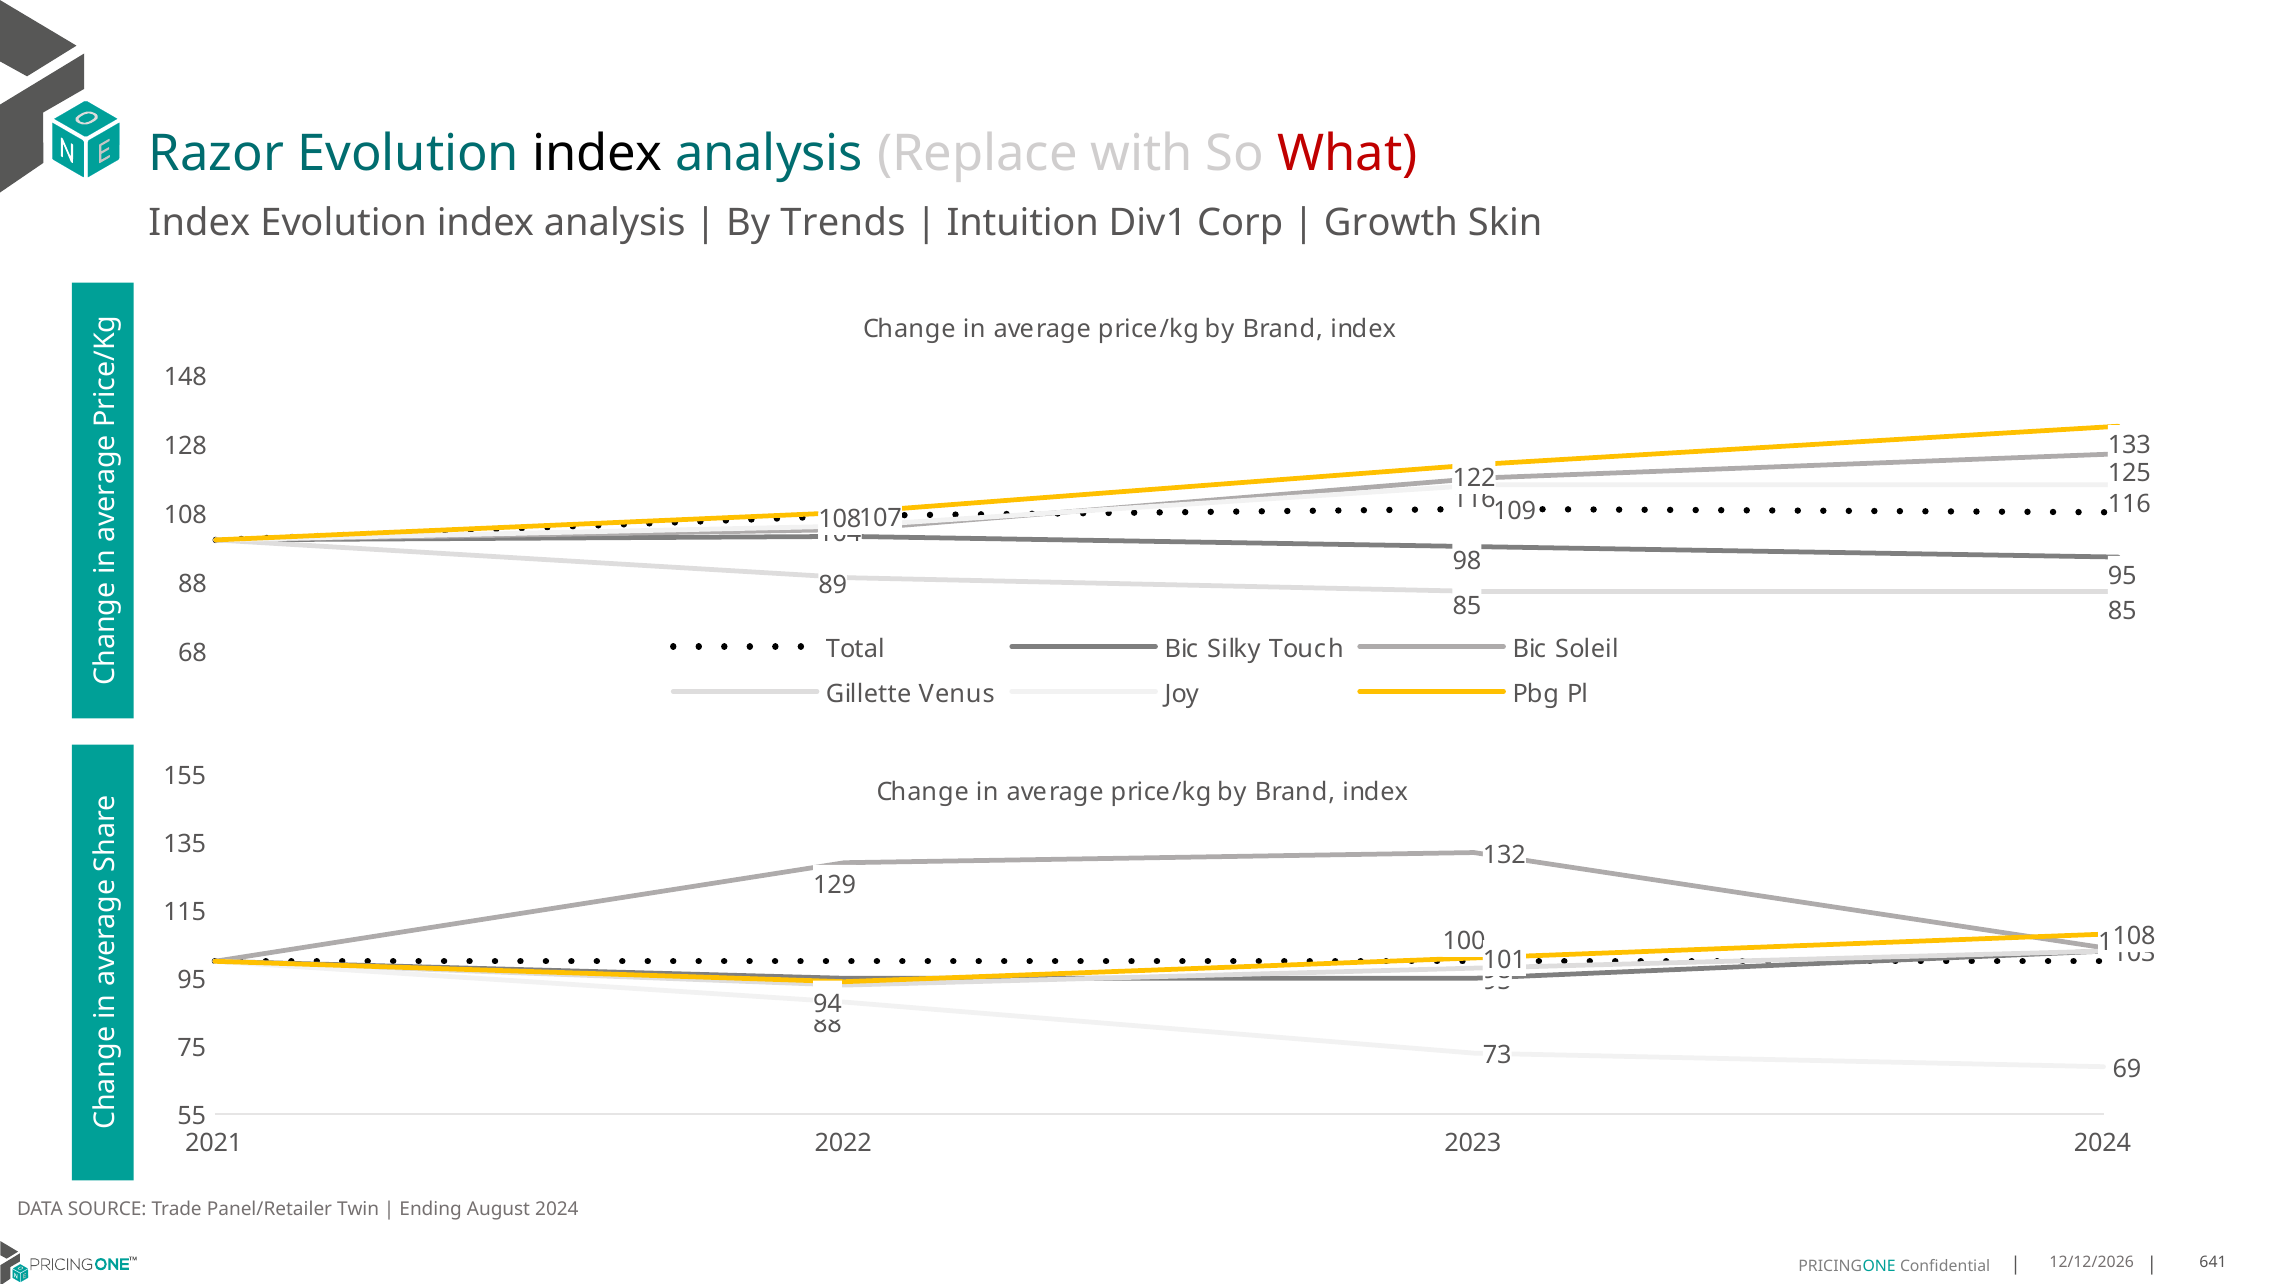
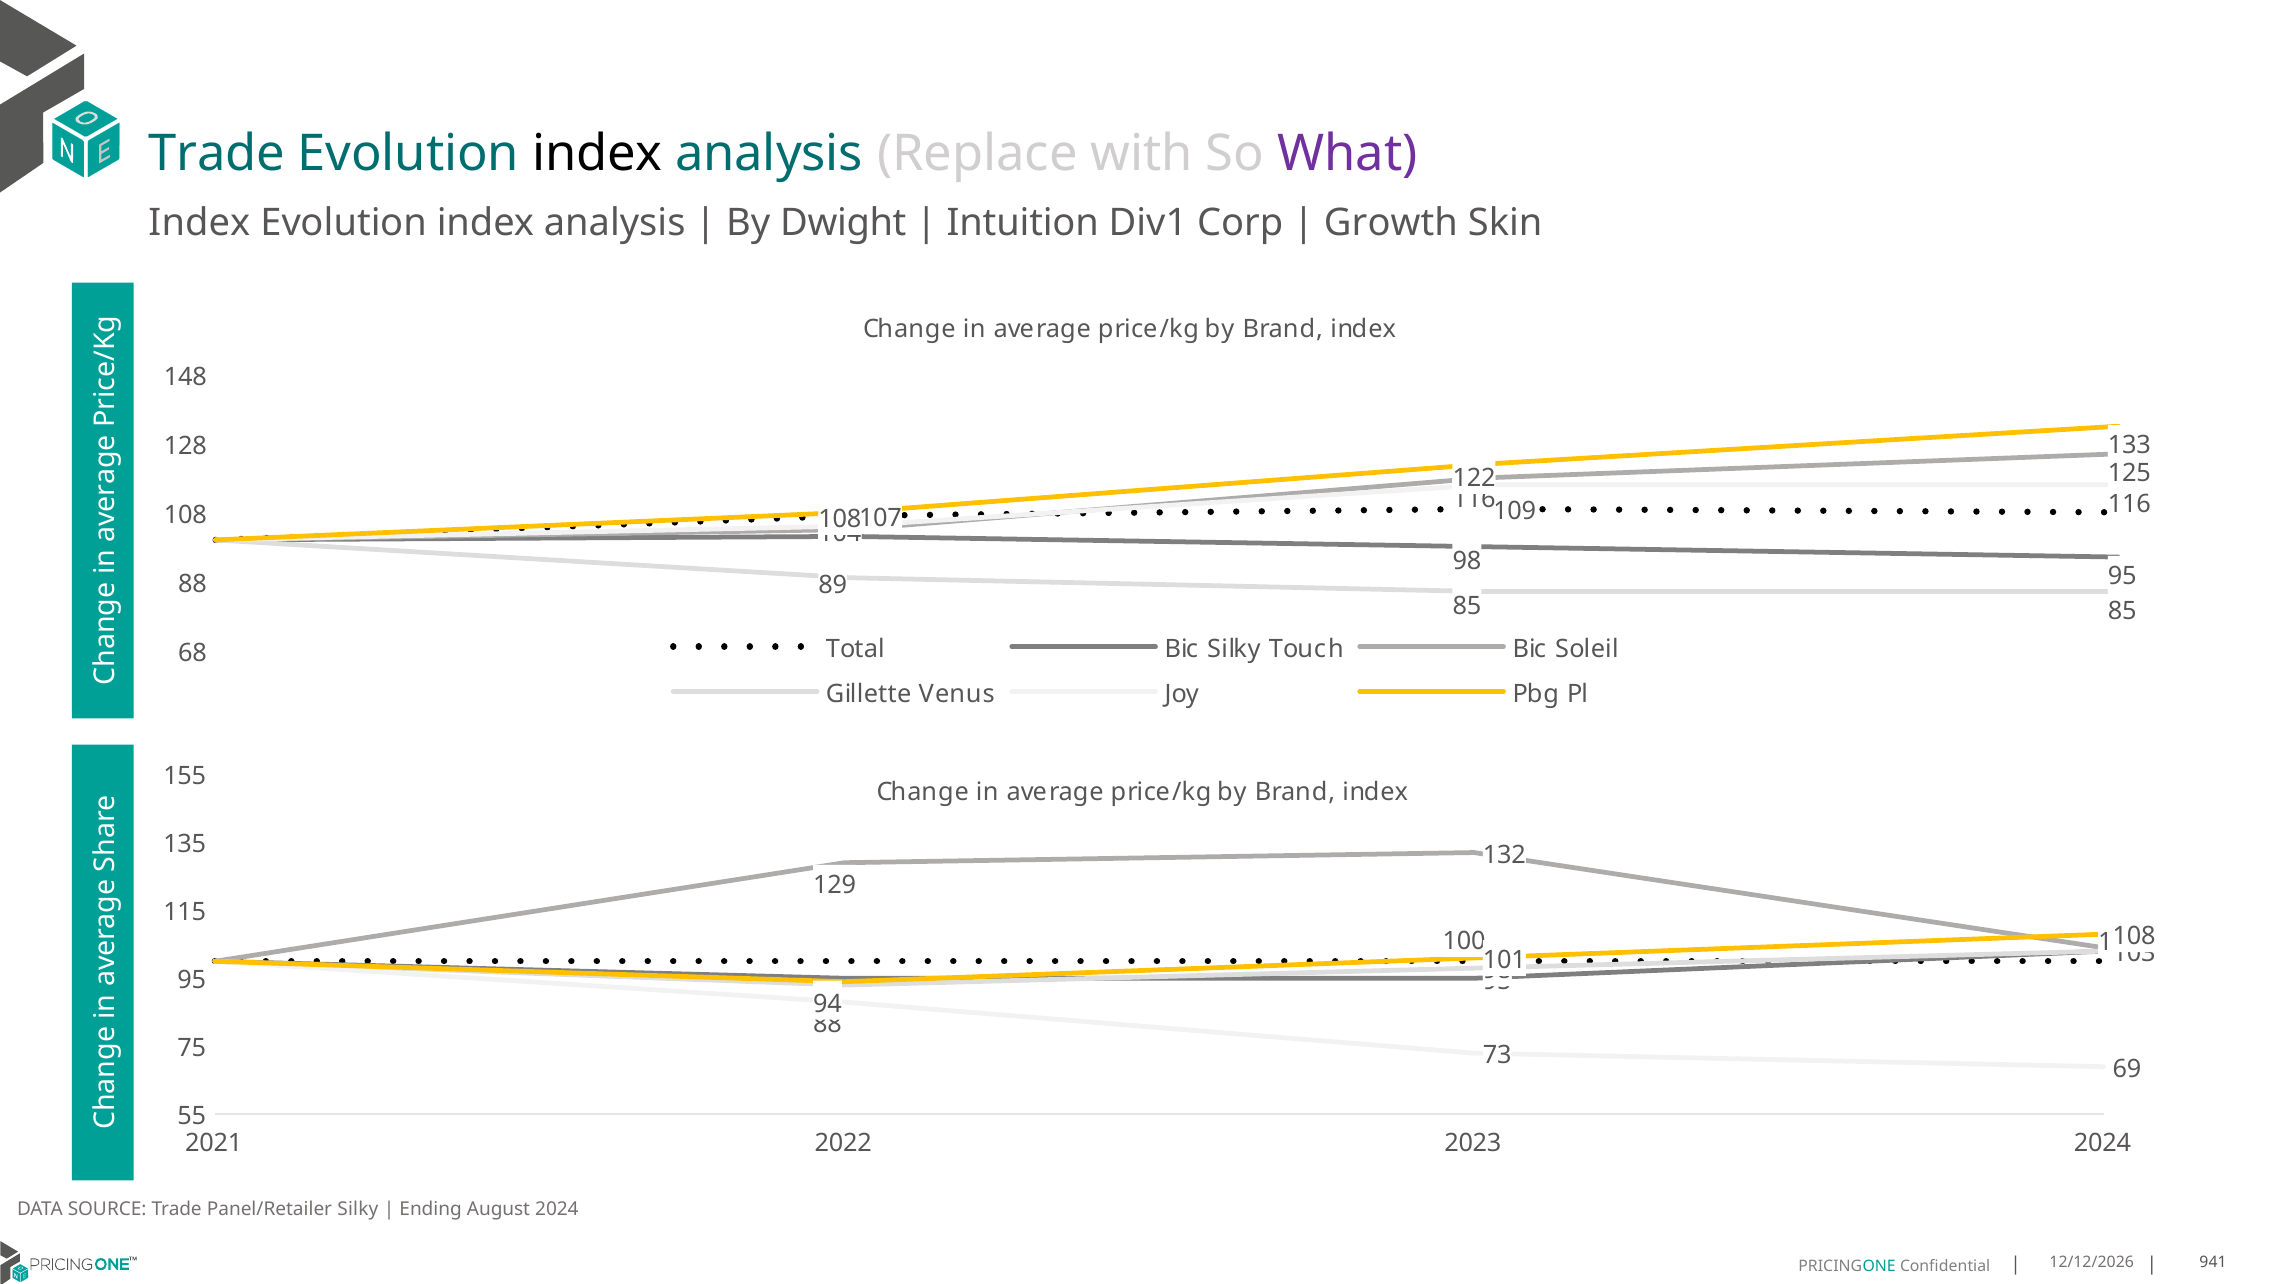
Razor: Razor -> Trade (217, 153)
What colour: red -> purple (1348, 153)
Trends: Trends -> Dwight (843, 223)
Panel/Retailer Twin: Twin -> Silky (358, 1210)
641: 641 -> 941 (2213, 1263)
